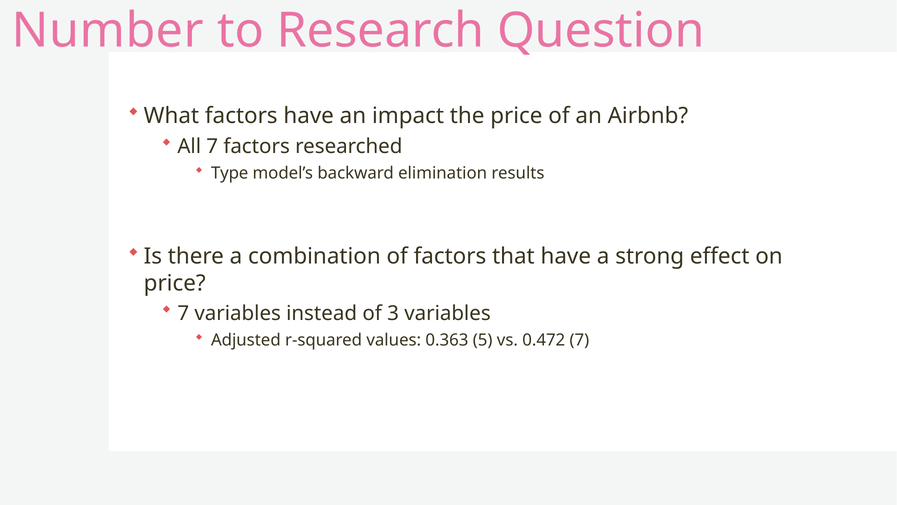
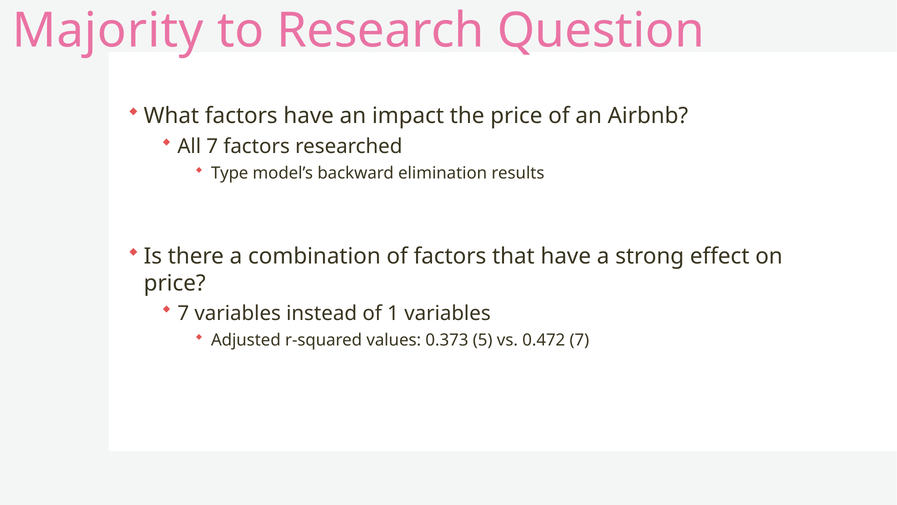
Number: Number -> Majority (108, 31)
3: 3 -> 1 (393, 313)
0.363: 0.363 -> 0.373 (447, 340)
